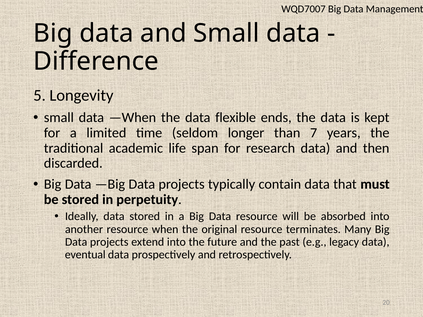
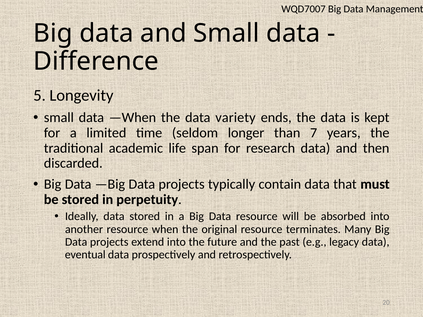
flexible: flexible -> variety (235, 118)
